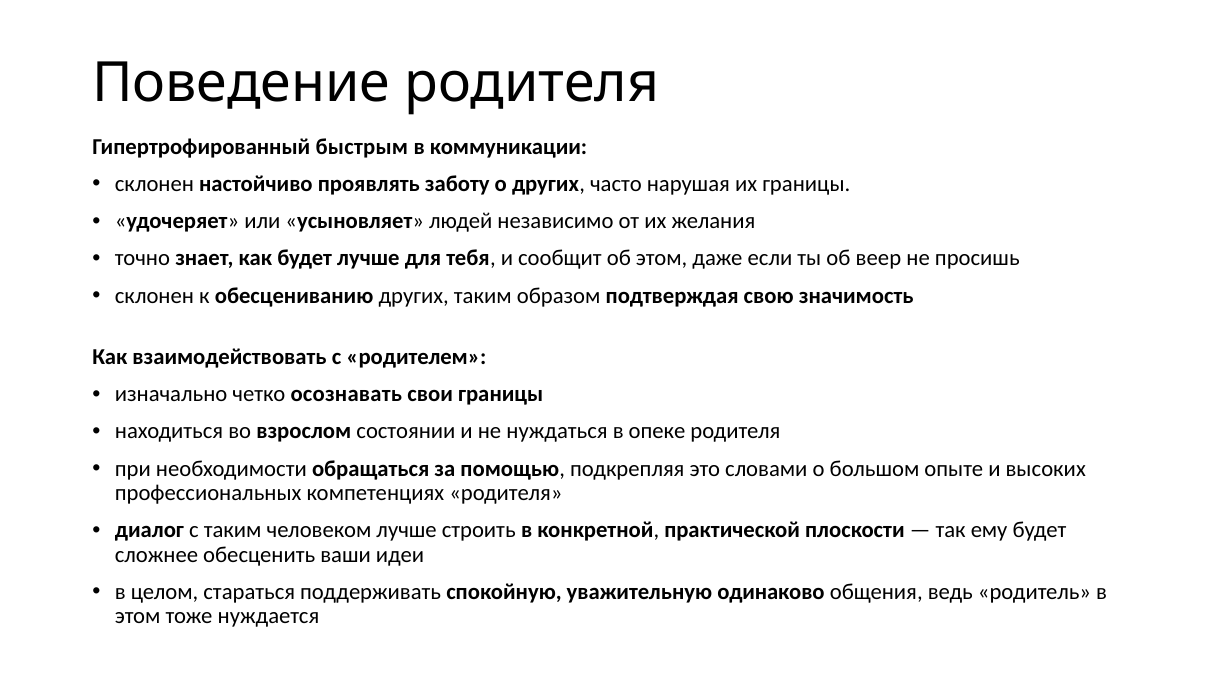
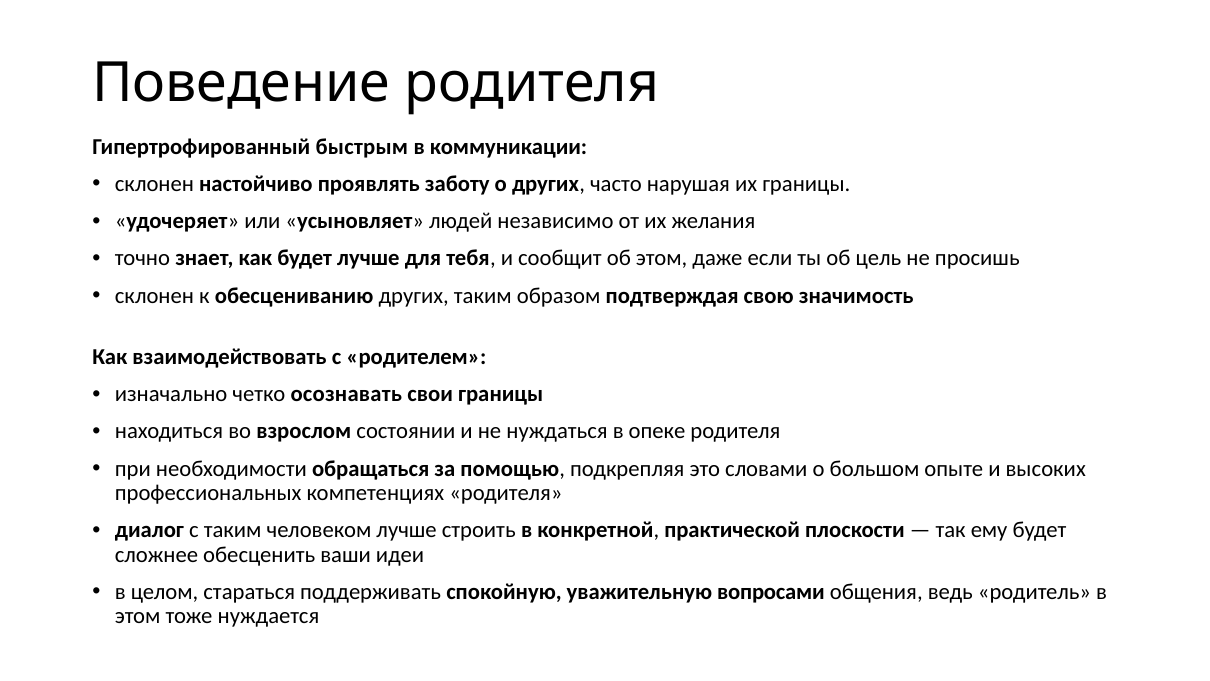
веер: веер -> цель (878, 258)
одинаково: одинаково -> вопросами (771, 592)
